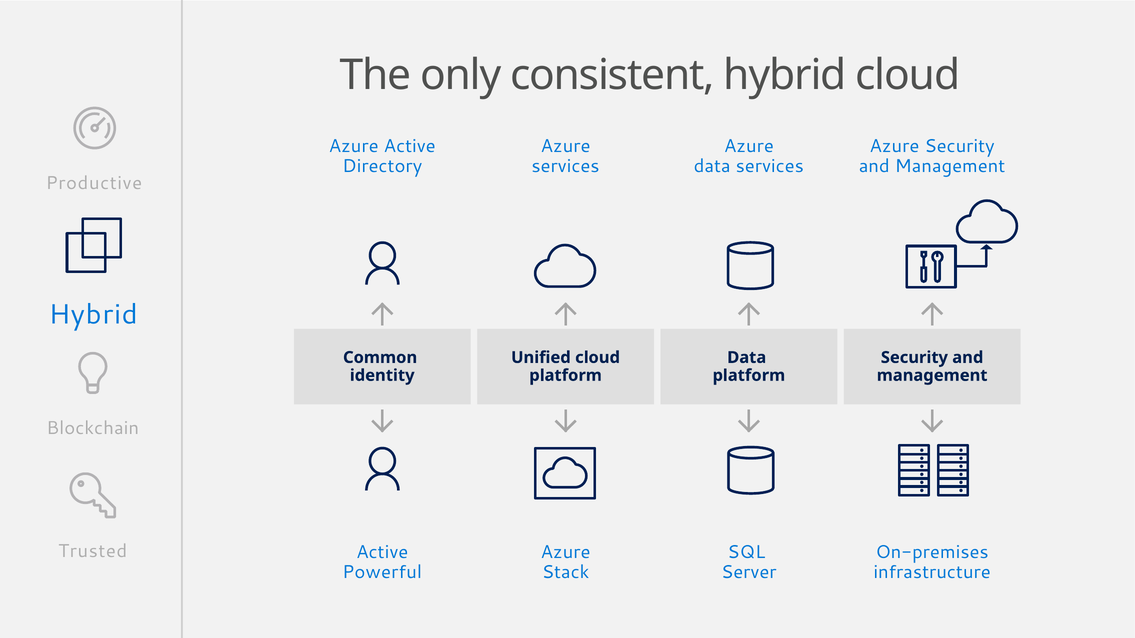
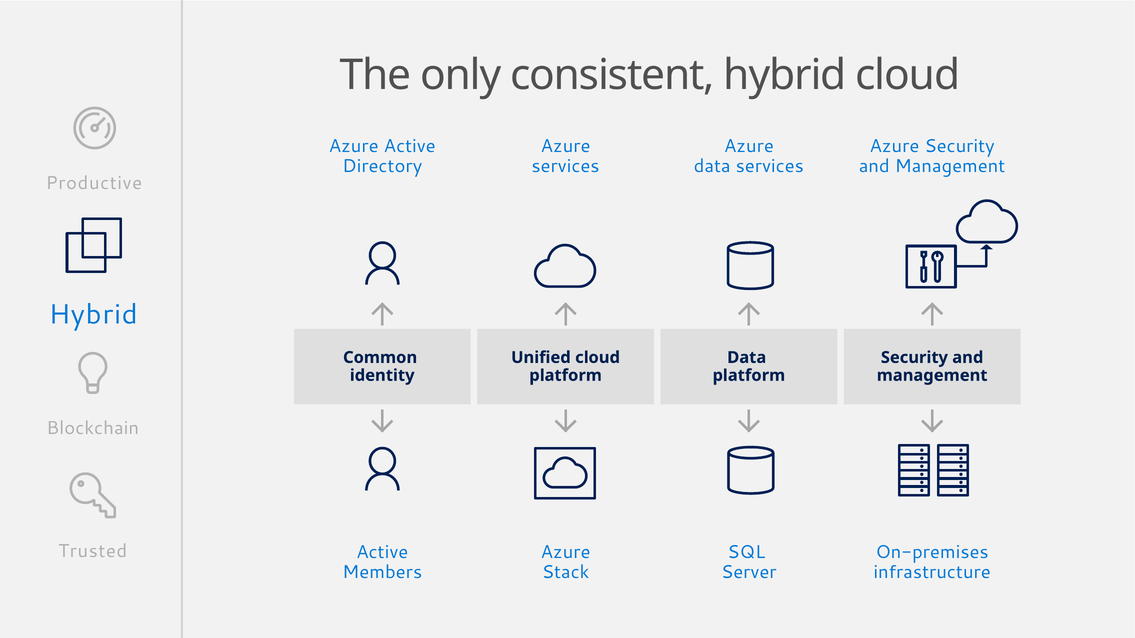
Powerful: Powerful -> Members (382, 573)
